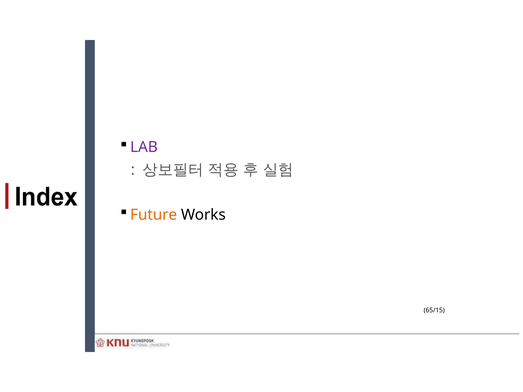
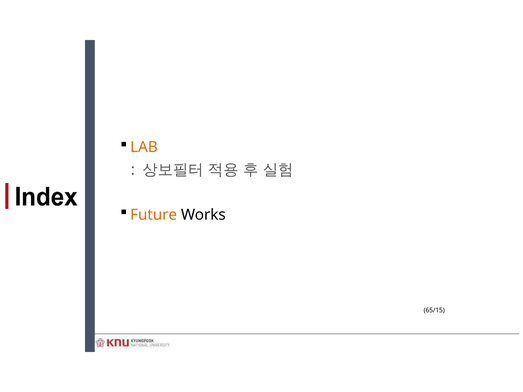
LAB colour: purple -> orange (144, 147)
